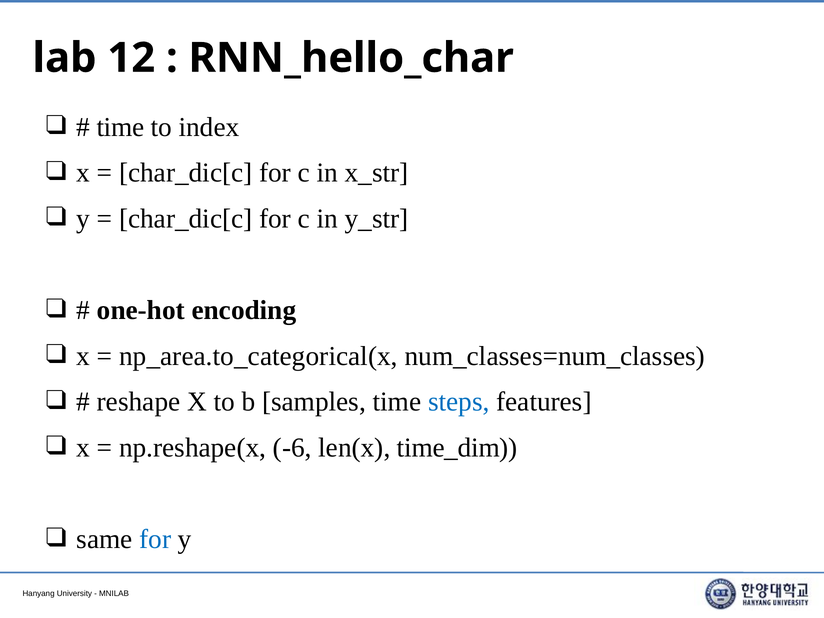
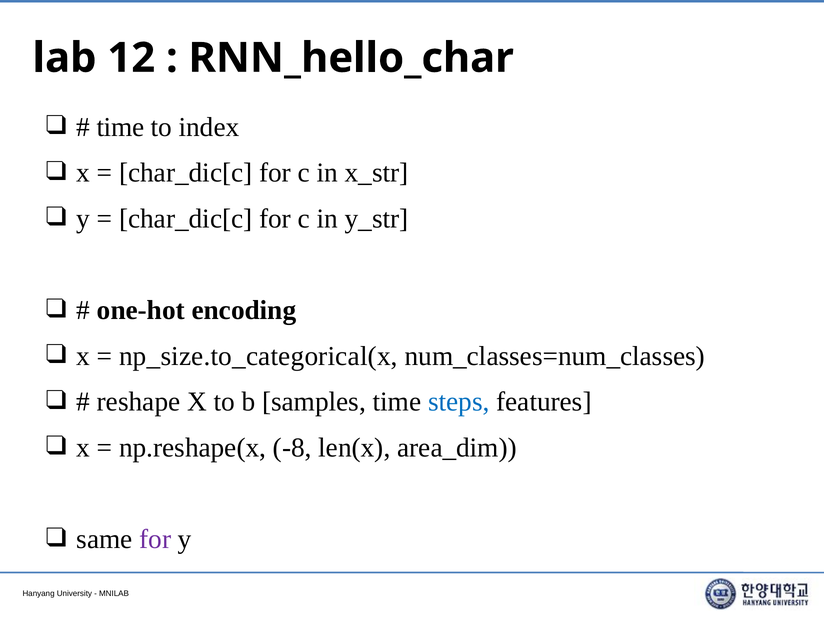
np_area.to_categorical(x: np_area.to_categorical(x -> np_size.to_categorical(x (258, 356)
-6: -6 -> -8 (292, 448)
time_dim: time_dim -> area_dim (457, 448)
for colour: blue -> purple (155, 539)
